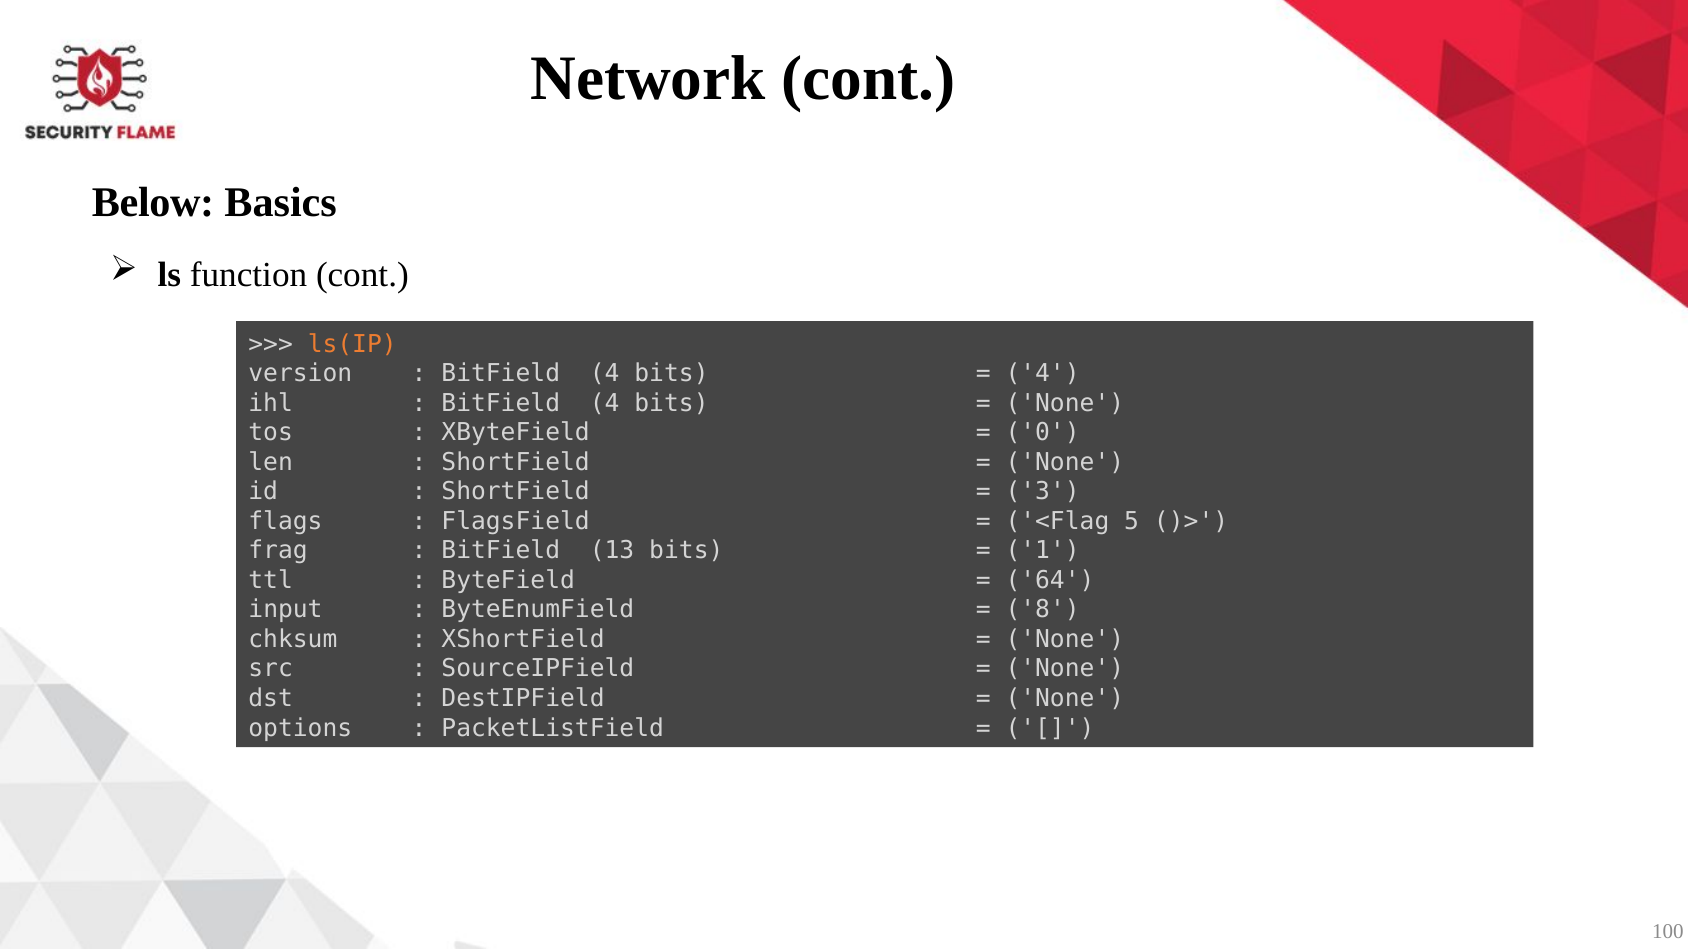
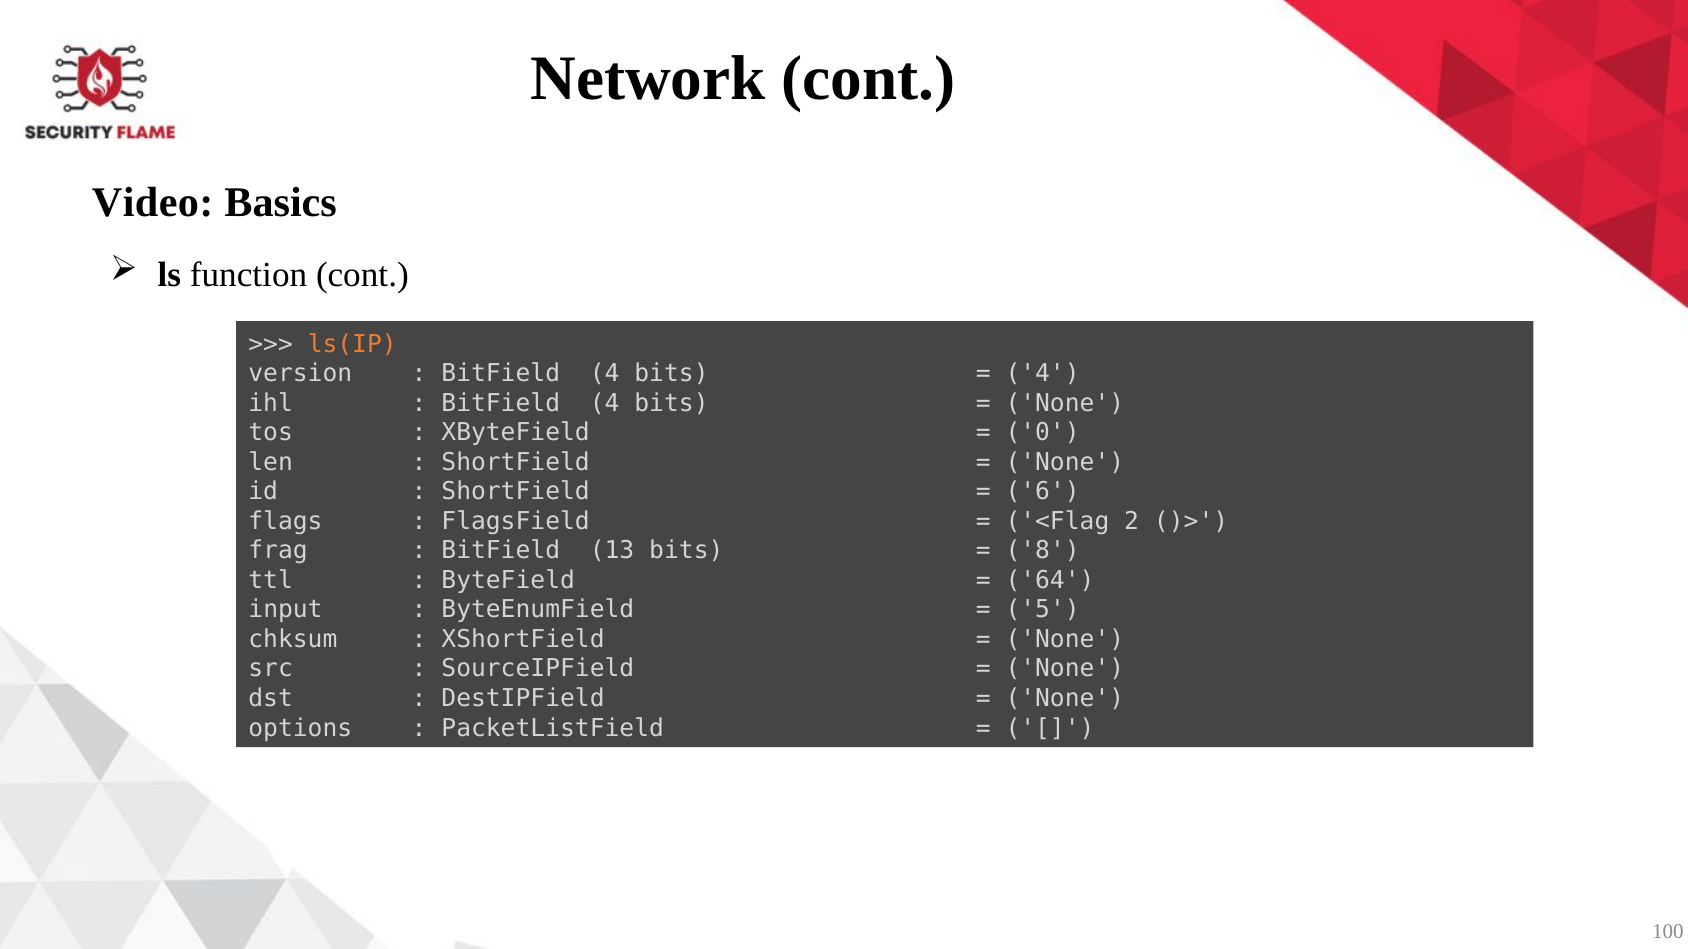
Below: Below -> Video (153, 203)
3: 3 -> 6 (1043, 492)
5: 5 -> 2 (1132, 521)
1: 1 -> 8 (1043, 551)
8: 8 -> 5 (1043, 610)
